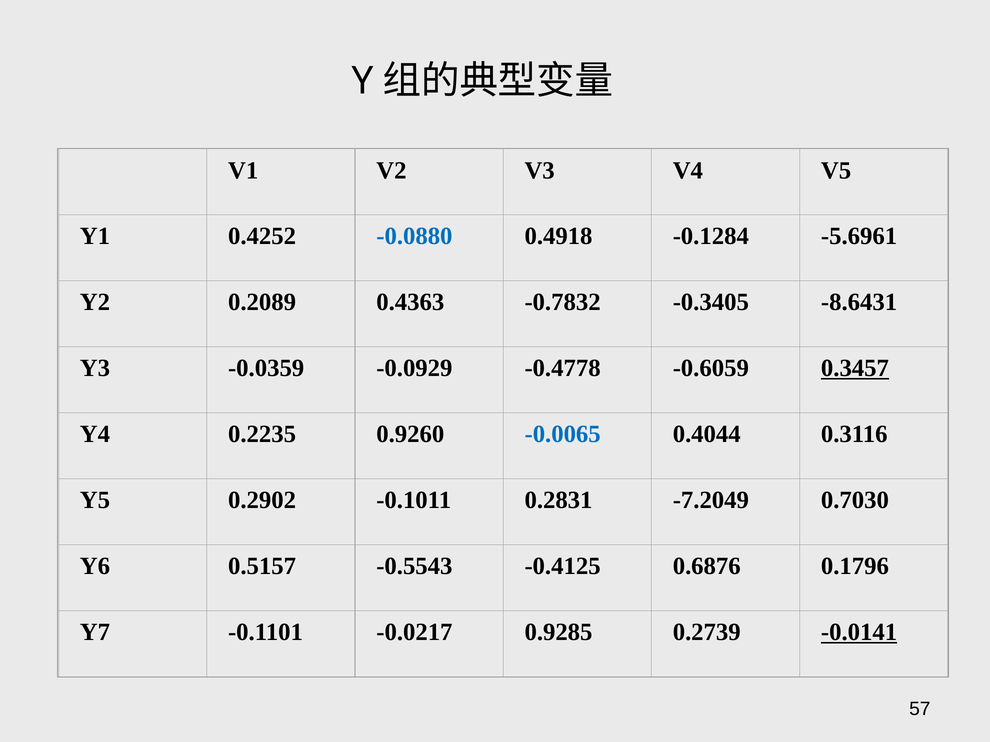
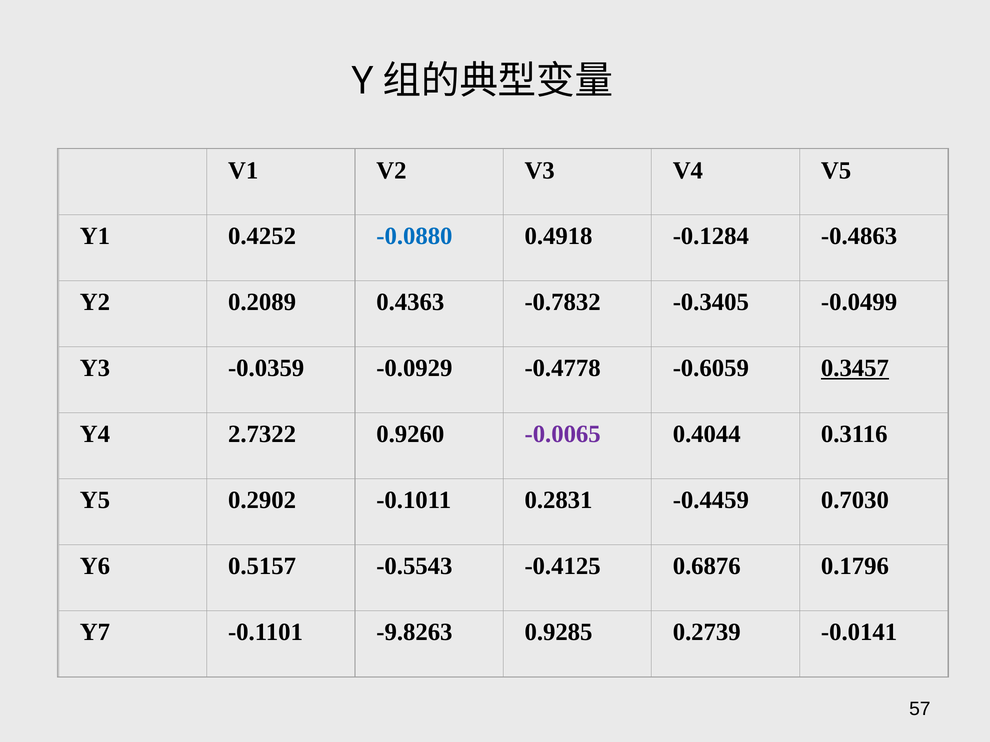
-5.6961: -5.6961 -> -0.4863 (859, 236)
-8.6431: -8.6431 -> -0.0499 (859, 302)
0.2235: 0.2235 -> 2.7322 (262, 434)
-0.0065 colour: blue -> purple (563, 434)
-7.2049: -7.2049 -> -0.4459 (711, 500)
-0.0217: -0.0217 -> -9.8263 (414, 632)
-0.0141 underline: present -> none (859, 632)
